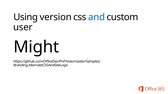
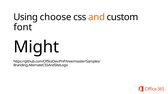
version: version -> choose (56, 17)
and colour: blue -> orange (97, 17)
user: user -> font (23, 27)
